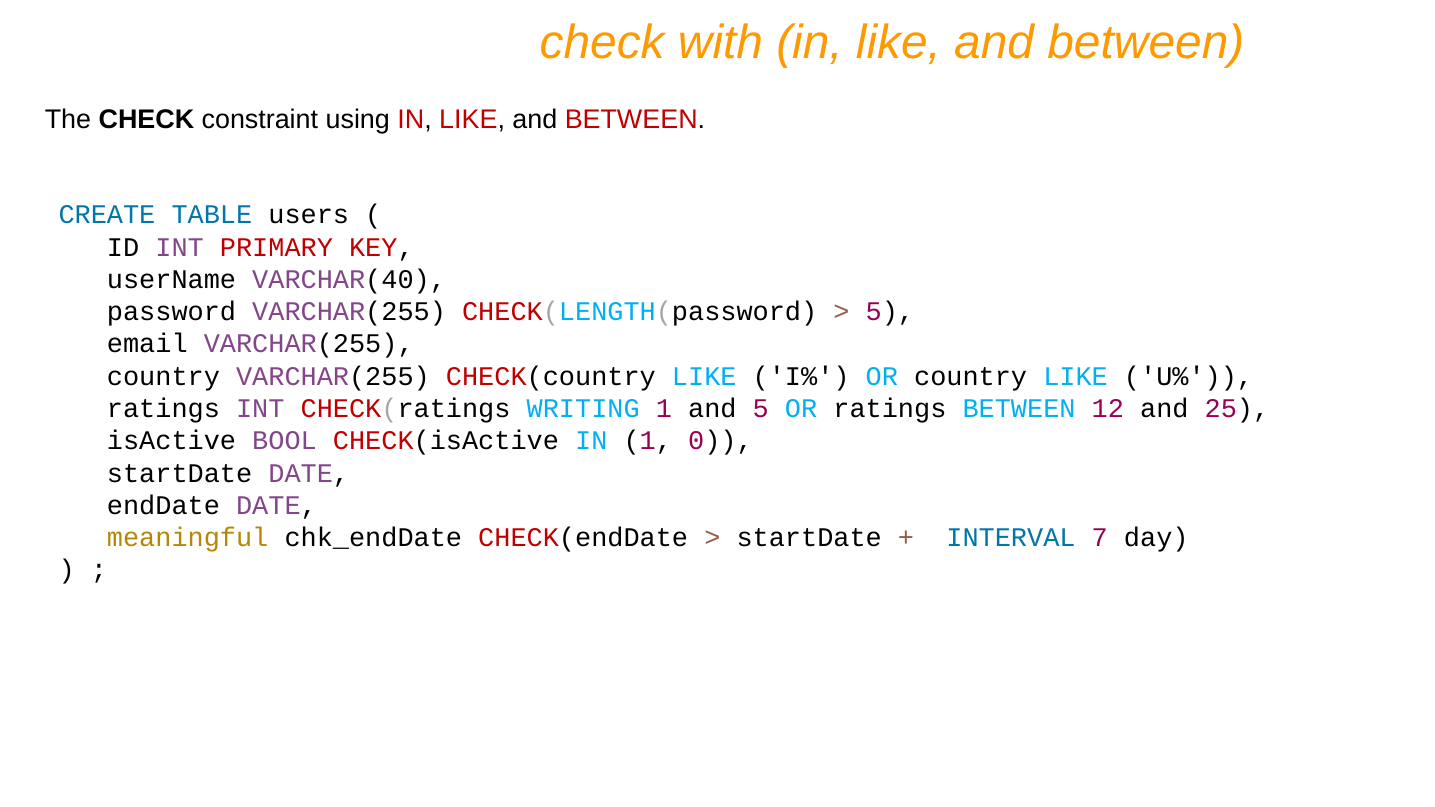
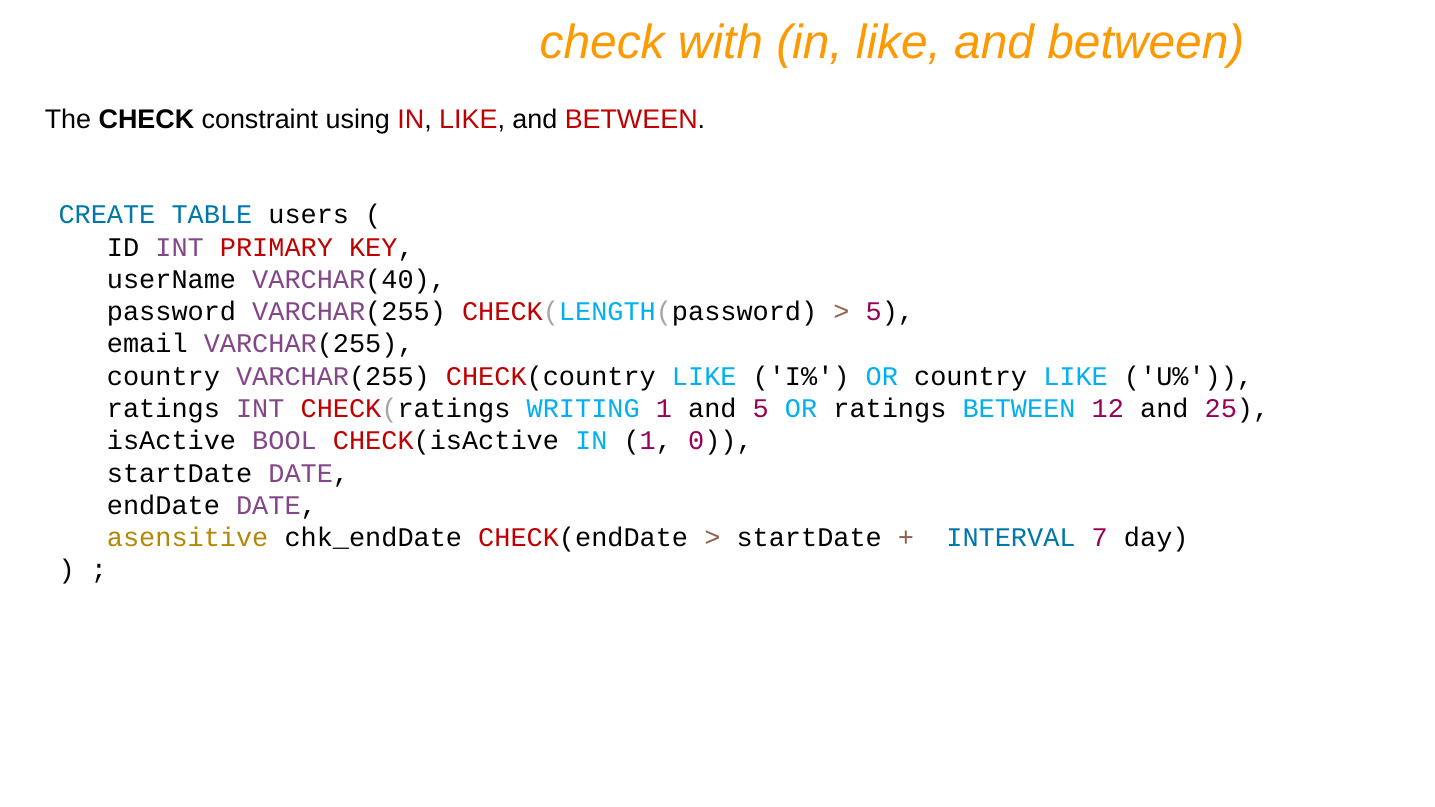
meaningful: meaningful -> asensitive (188, 538)
